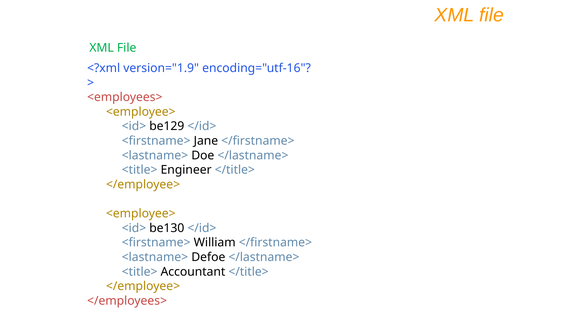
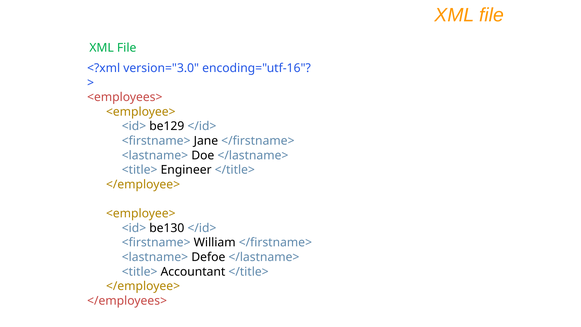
version="1.9: version="1.9 -> version="3.0 (161, 68)
